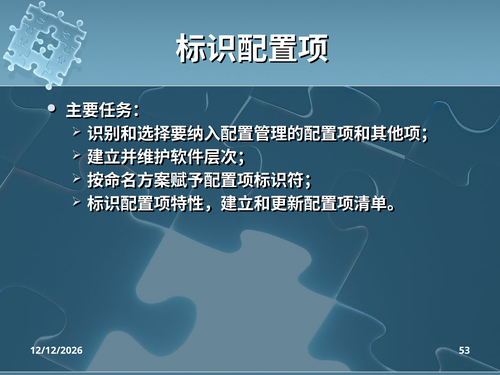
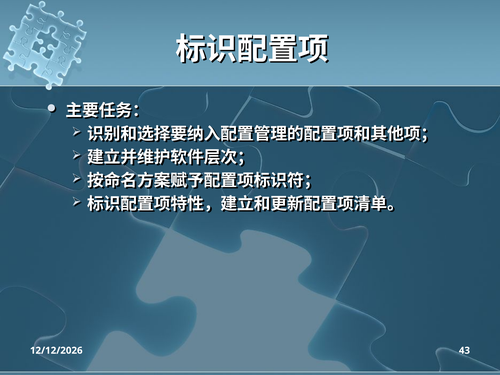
53: 53 -> 43 (464, 351)
